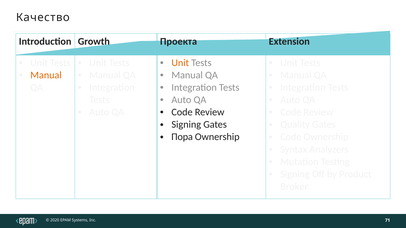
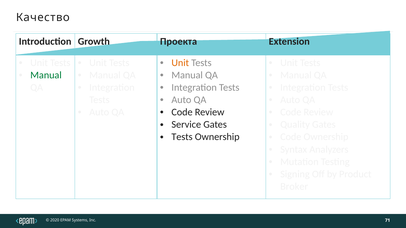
Manual colour: orange -> green (46, 75)
Signing: Signing -> Service (186, 125)
Пора: Пора -> Tests (182, 137)
